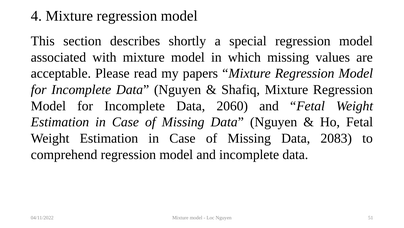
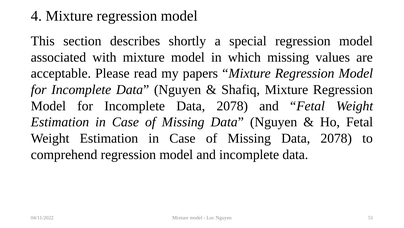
Incomplete Data 2060: 2060 -> 2078 (232, 106)
Missing Data 2083: 2083 -> 2078 (336, 138)
